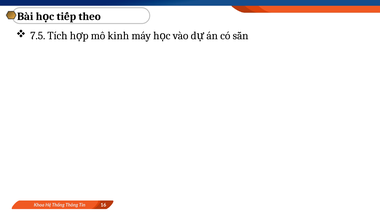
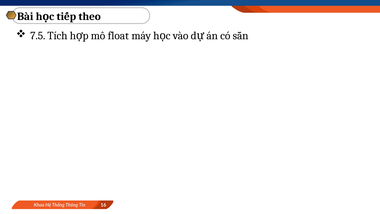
kinh: kinh -> float (118, 36)
